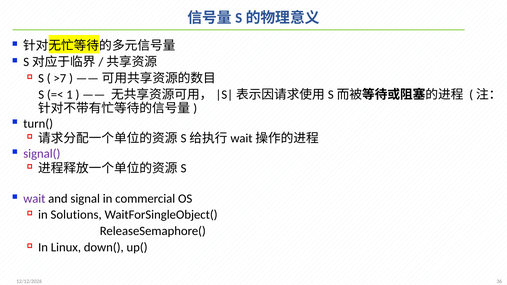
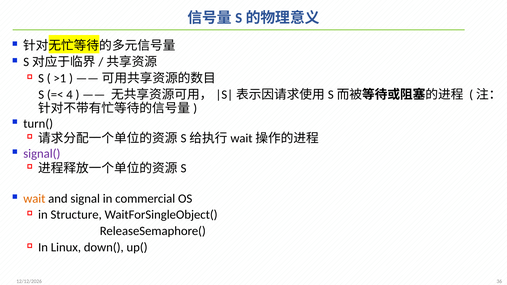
>7: >7 -> >1 (60, 78)
1: 1 -> 4 (70, 95)
wait colour: purple -> orange (34, 199)
Solutions: Solutions -> Structure (76, 215)
